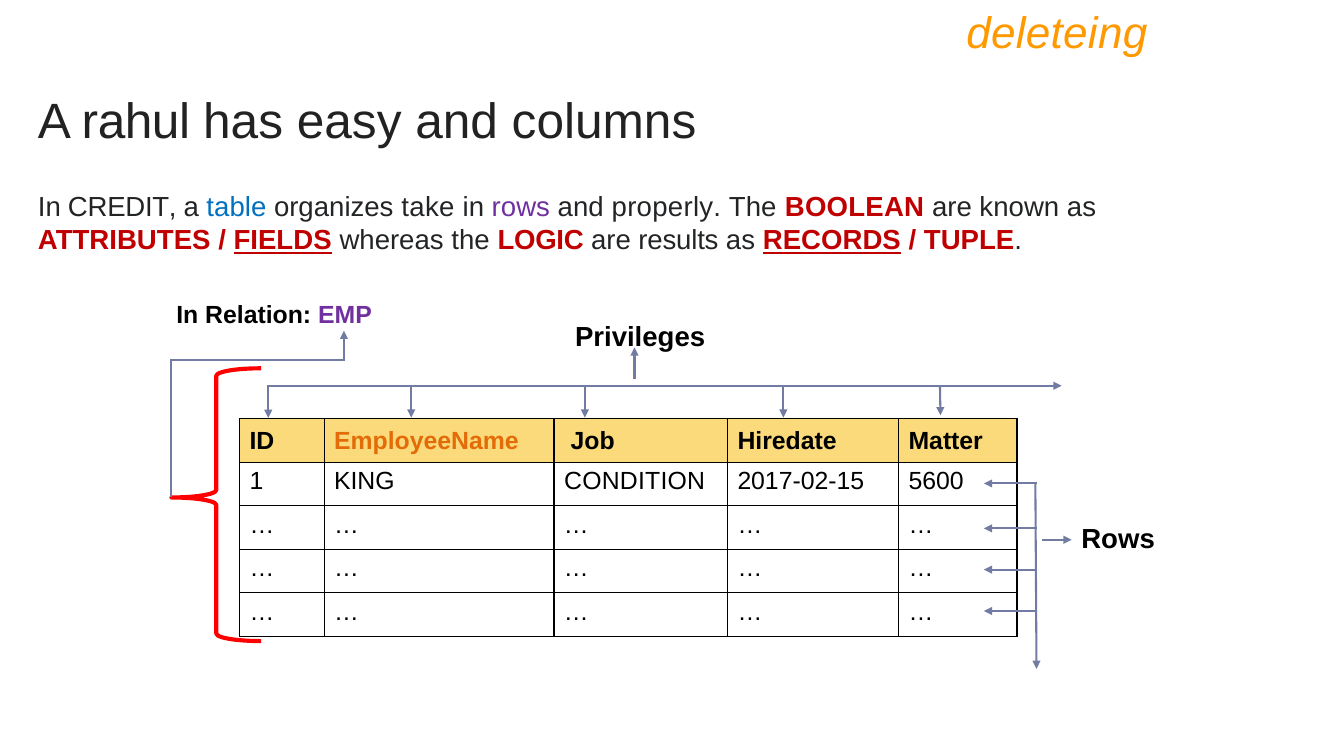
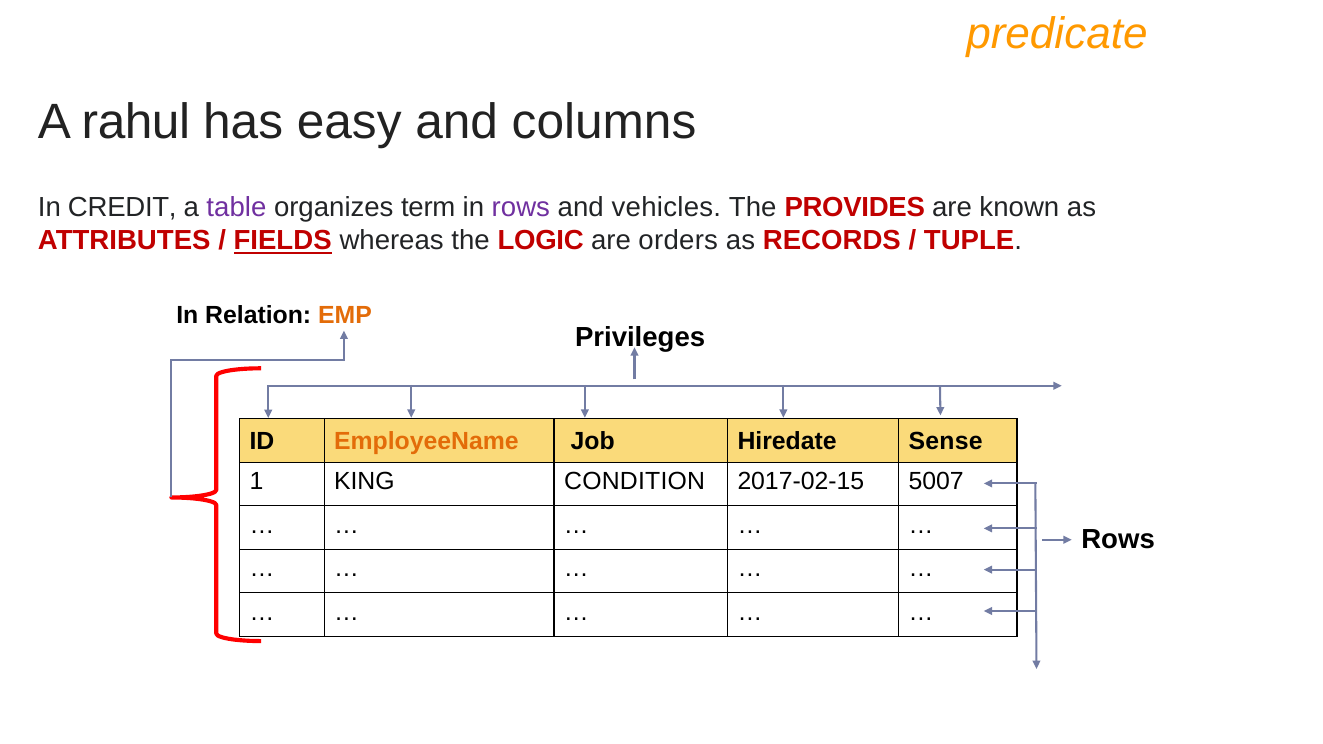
deleteing: deleteing -> predicate (1057, 34)
table colour: blue -> purple (236, 208)
take: take -> term (428, 208)
properly: properly -> vehicles (666, 208)
BOOLEAN: BOOLEAN -> PROVIDES (855, 208)
results: results -> orders (678, 241)
RECORDS underline: present -> none (832, 241)
EMP colour: purple -> orange (345, 315)
Matter: Matter -> Sense (946, 441)
5600: 5600 -> 5007 (936, 482)
